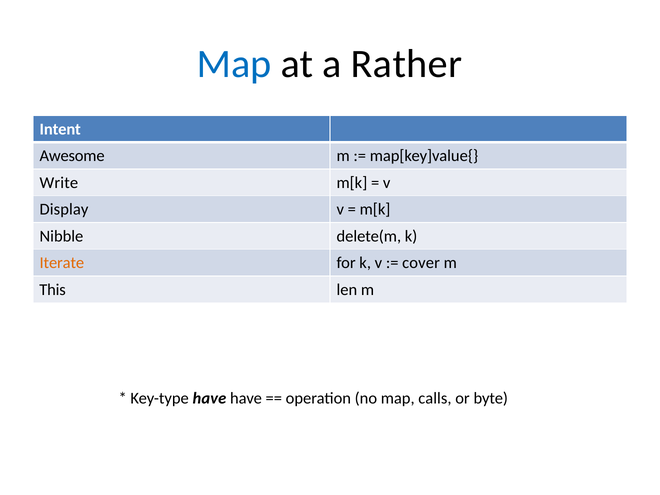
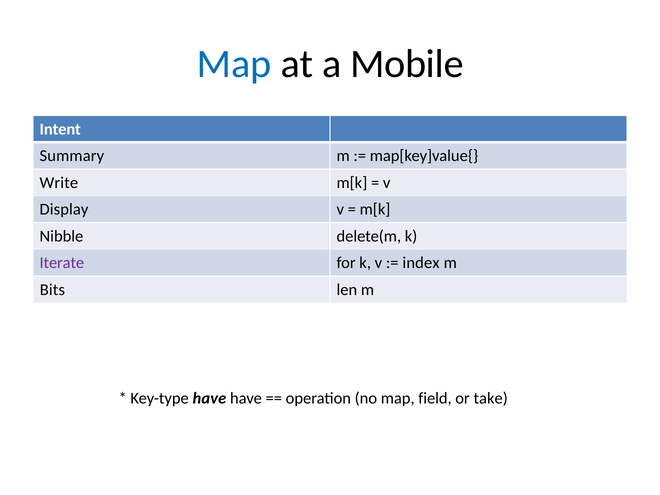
Rather: Rather -> Mobile (407, 64)
Awesome: Awesome -> Summary (72, 156)
Iterate colour: orange -> purple (62, 263)
cover: cover -> index (421, 263)
This: This -> Bits (52, 290)
calls: calls -> field (435, 398)
byte: byte -> take (491, 398)
